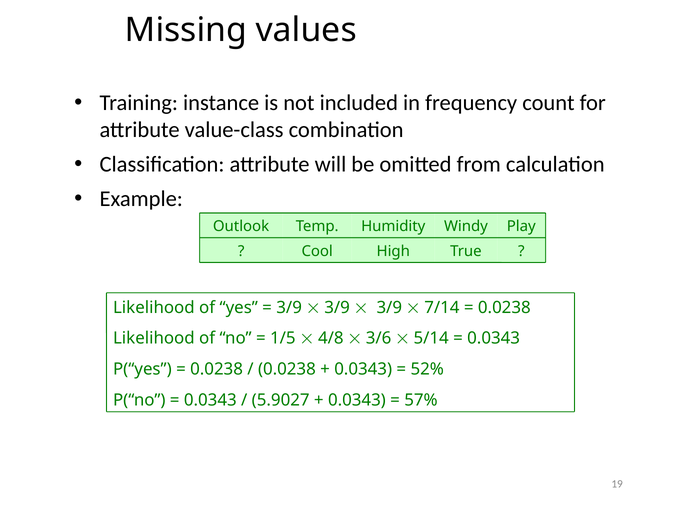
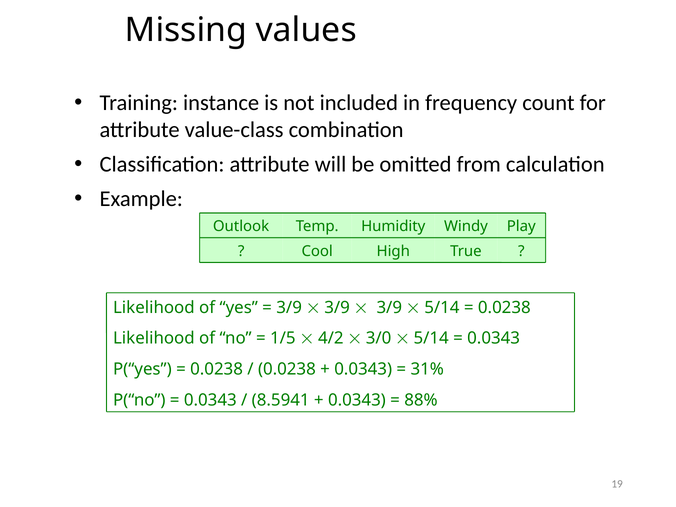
7/14: 7/14 -> 5/14 (442, 308)
4/8: 4/8 -> 4/2 (331, 338)
3/6: 3/6 -> 3/0 (379, 338)
52%: 52% -> 31% (427, 369)
5.9027: 5.9027 -> 8.5941 (281, 400)
57%: 57% -> 88% (421, 400)
